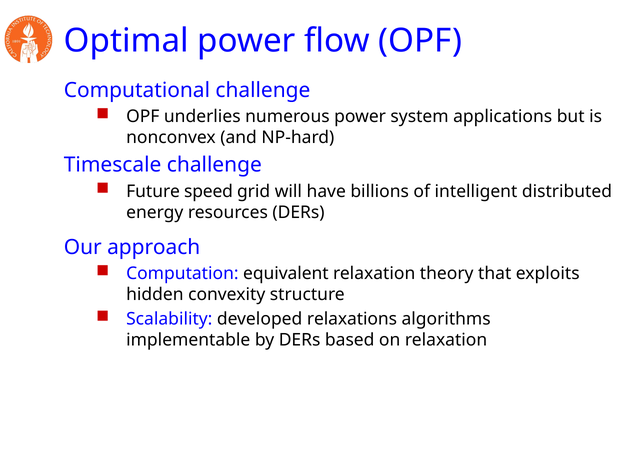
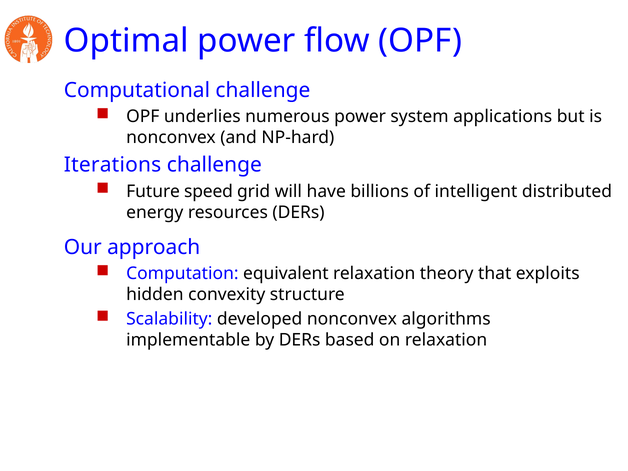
Timescale: Timescale -> Iterations (113, 165)
developed relaxations: relaxations -> nonconvex (352, 319)
